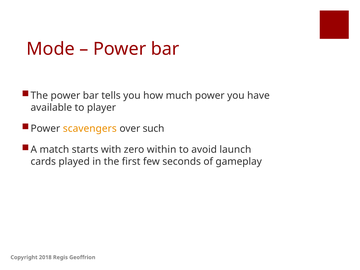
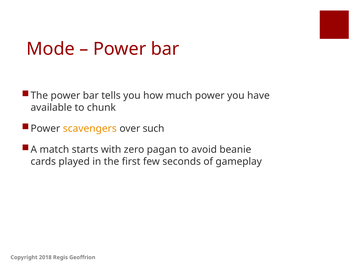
player: player -> chunk (101, 108)
within: within -> pagan (162, 150)
launch: launch -> beanie (235, 150)
